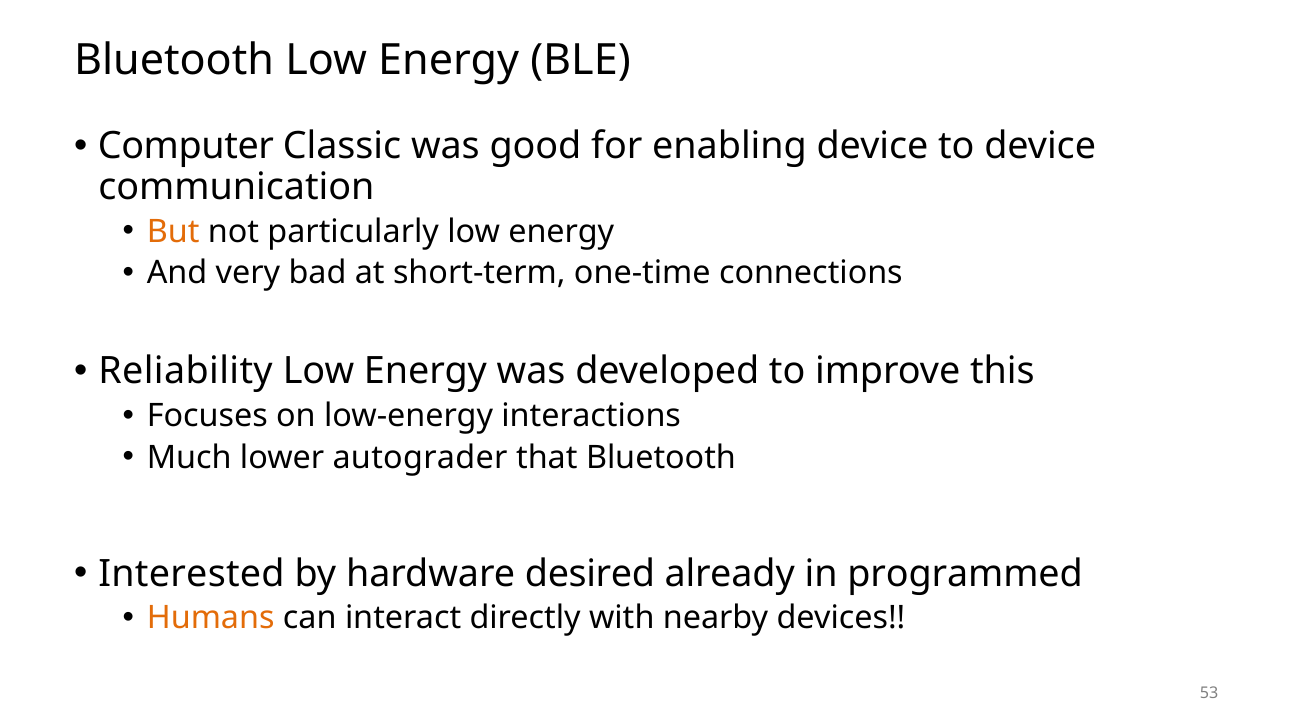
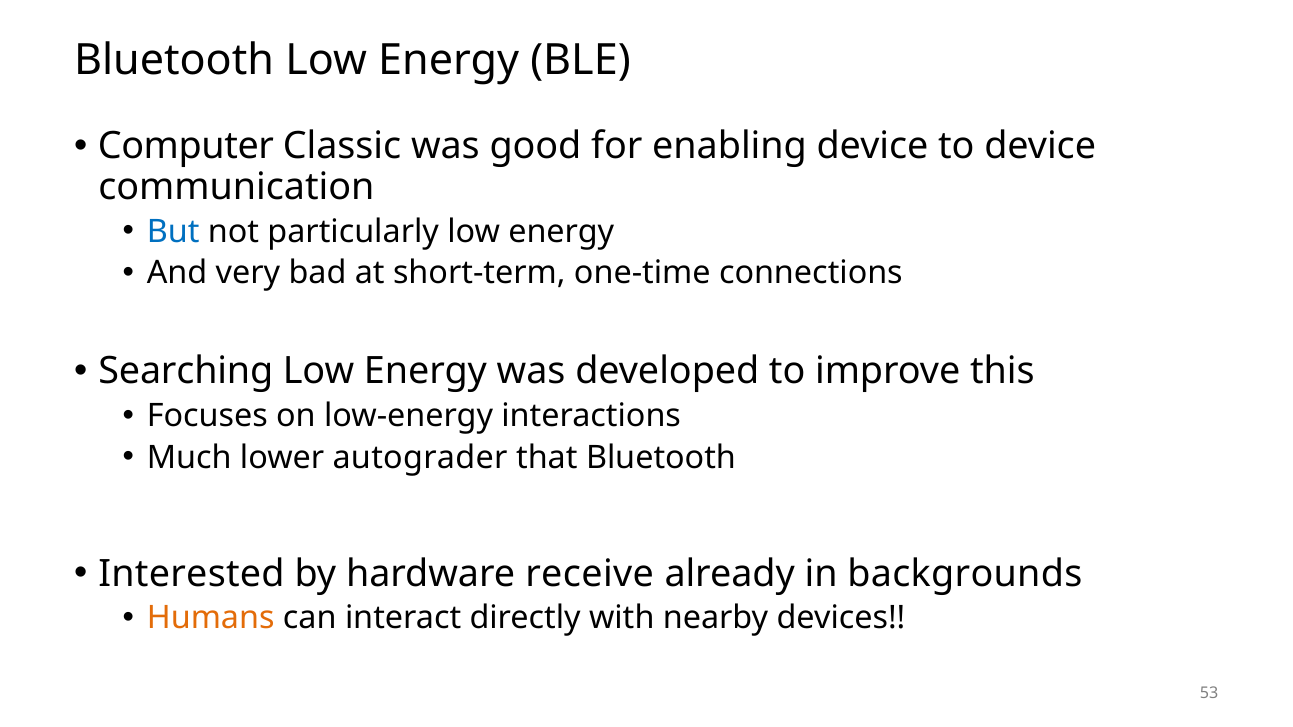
But colour: orange -> blue (173, 232)
Reliability: Reliability -> Searching (186, 371)
desired: desired -> receive (590, 574)
programmed: programmed -> backgrounds (965, 574)
